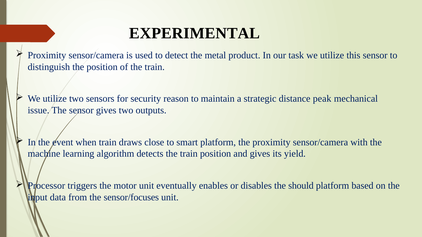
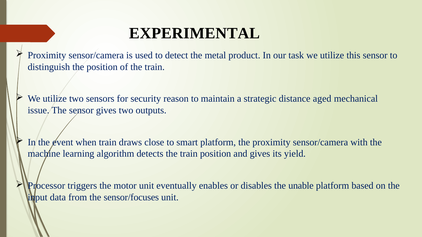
peak: peak -> aged (322, 99)
should: should -> unable (301, 186)
